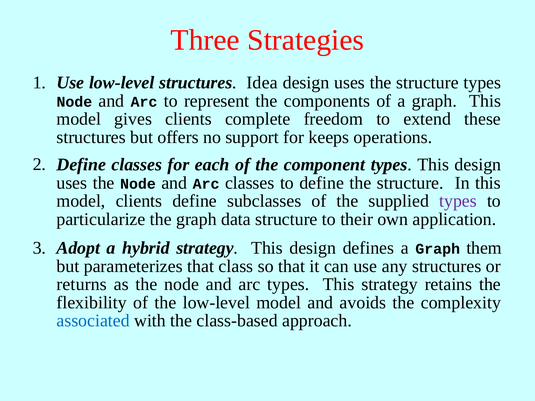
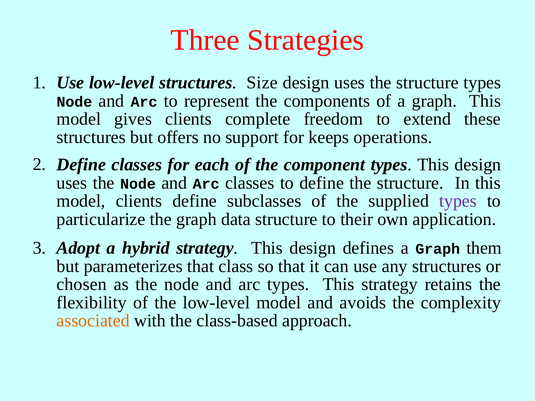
Idea: Idea -> Size (262, 83)
returns: returns -> chosen (82, 285)
associated colour: blue -> orange (93, 321)
